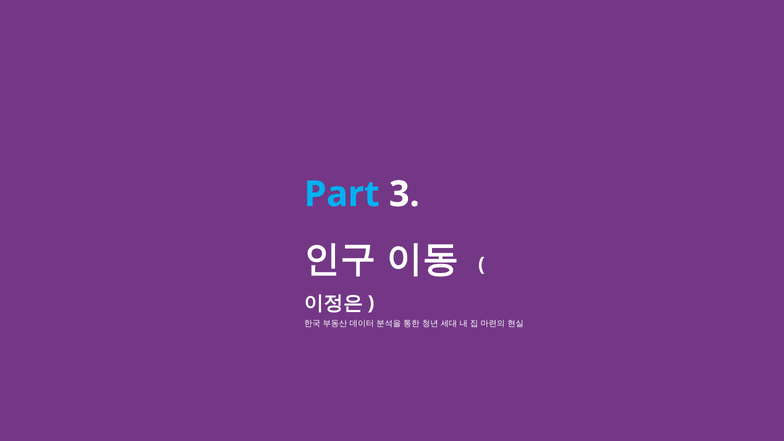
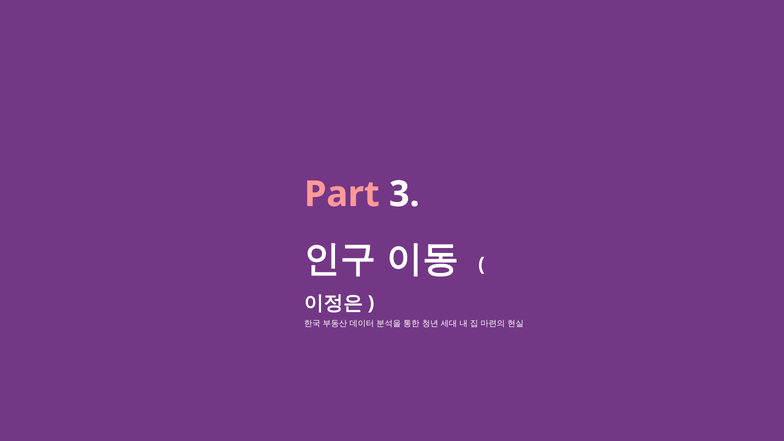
Part colour: light blue -> pink (342, 194)
